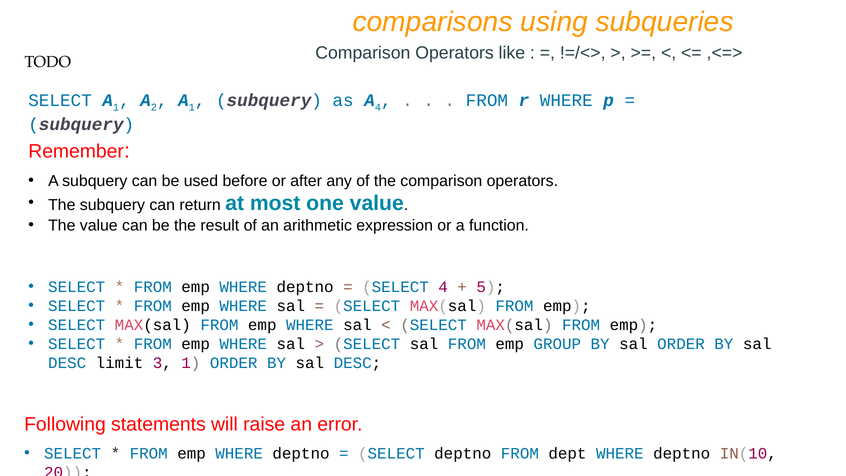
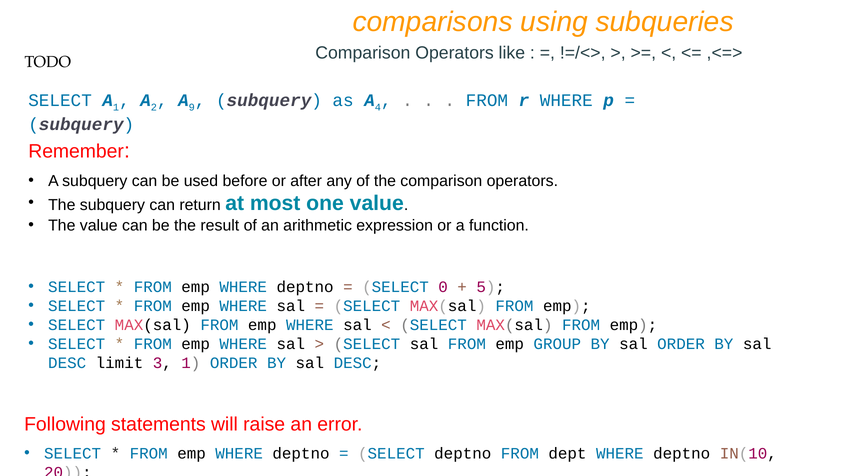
1: 1 -> 9 (192, 107)
SELECT 4: 4 -> 0 (443, 287)
